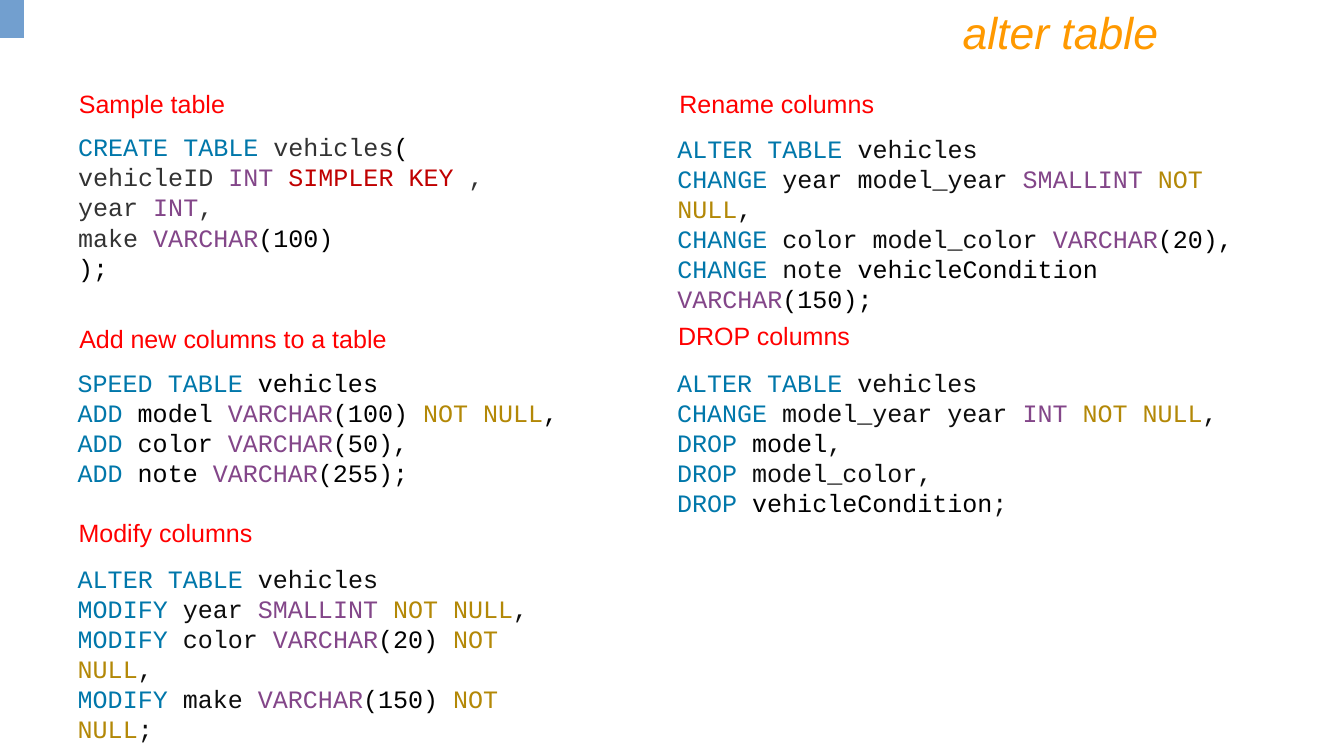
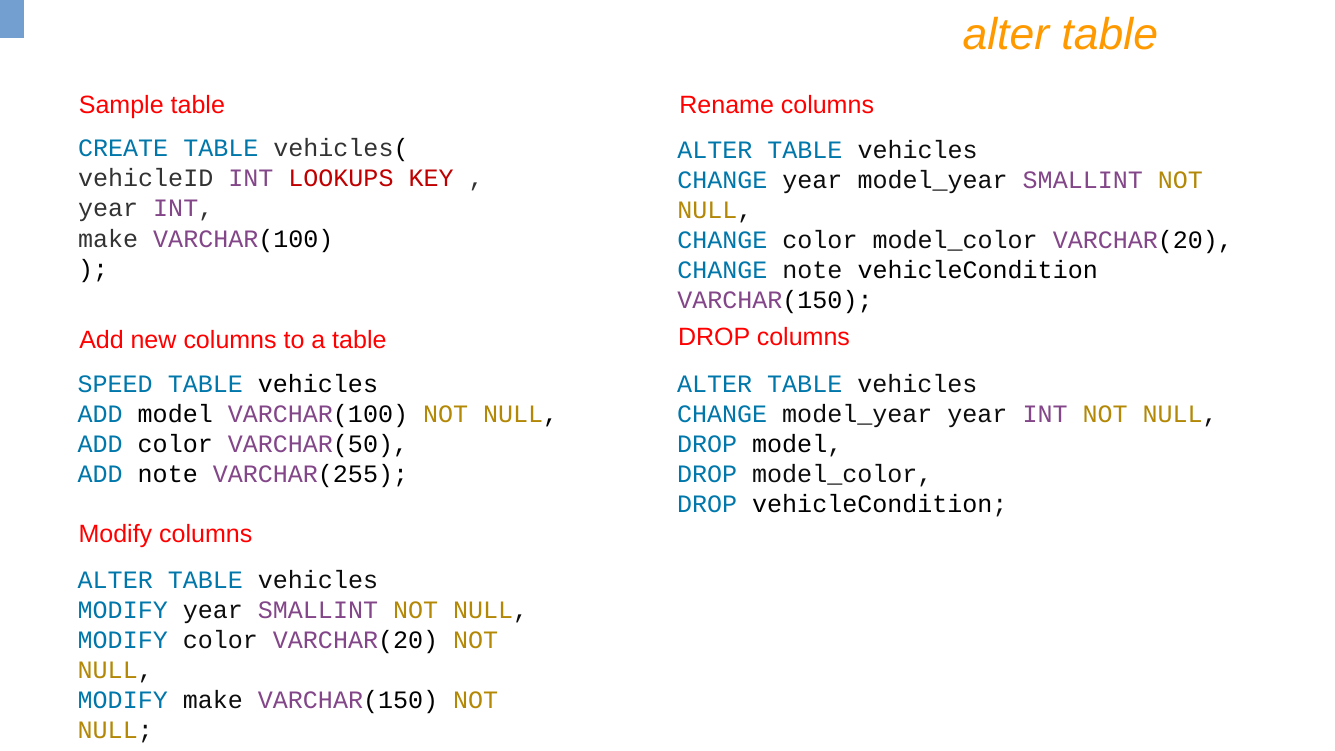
SIMPLER: SIMPLER -> LOOKUPS (341, 179)
